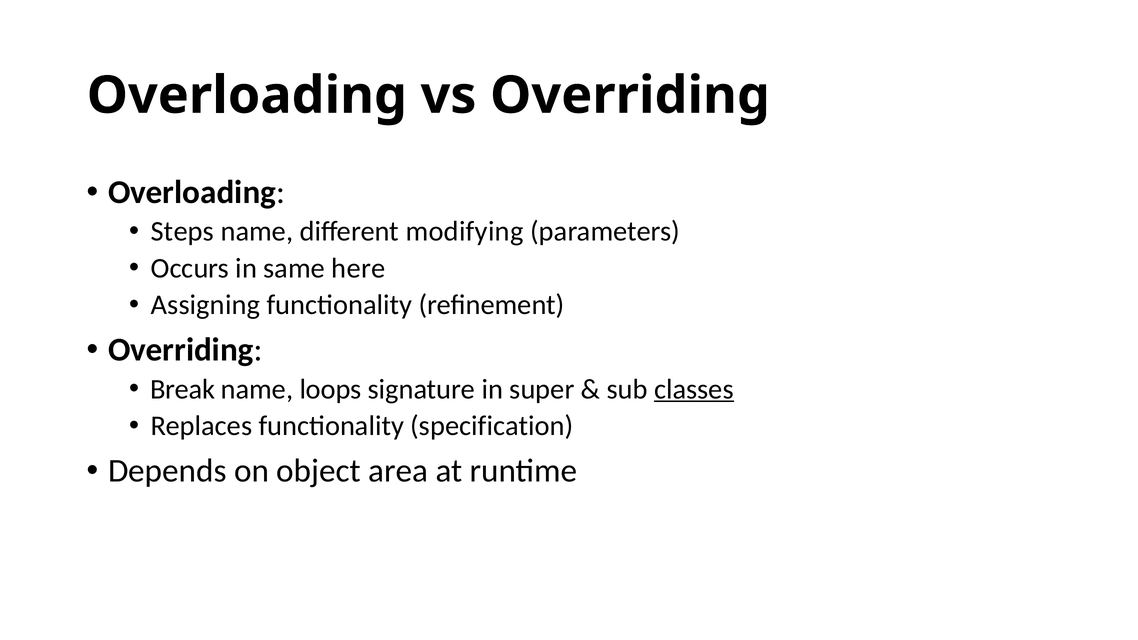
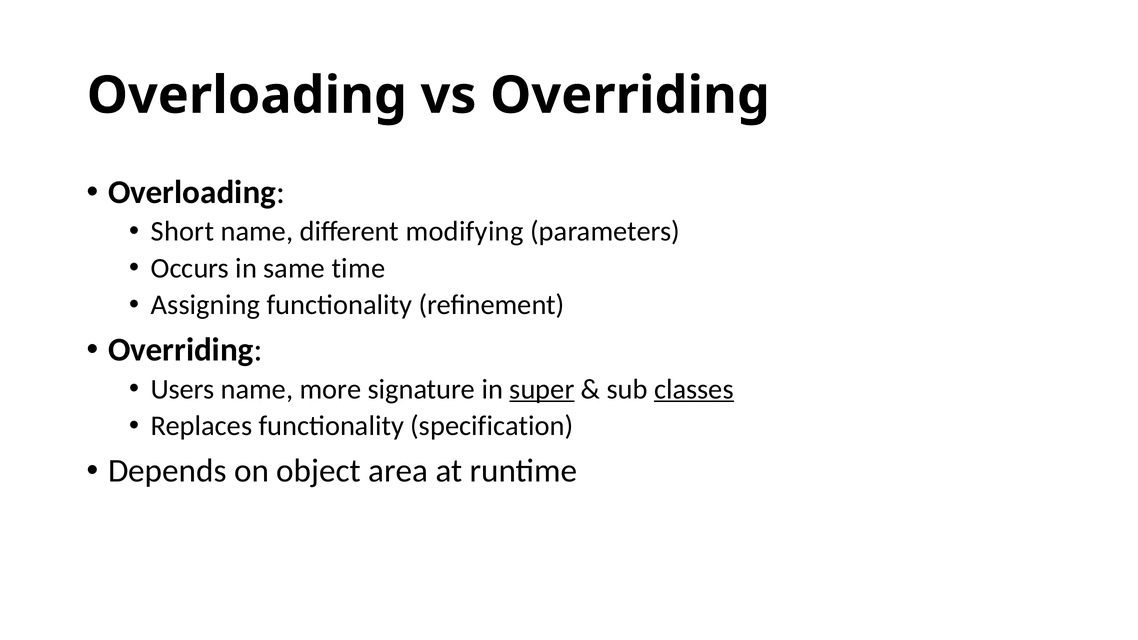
Steps: Steps -> Short (182, 232)
here: here -> time (358, 268)
Break: Break -> Users (183, 389)
loops: loops -> more (330, 389)
super underline: none -> present (542, 389)
